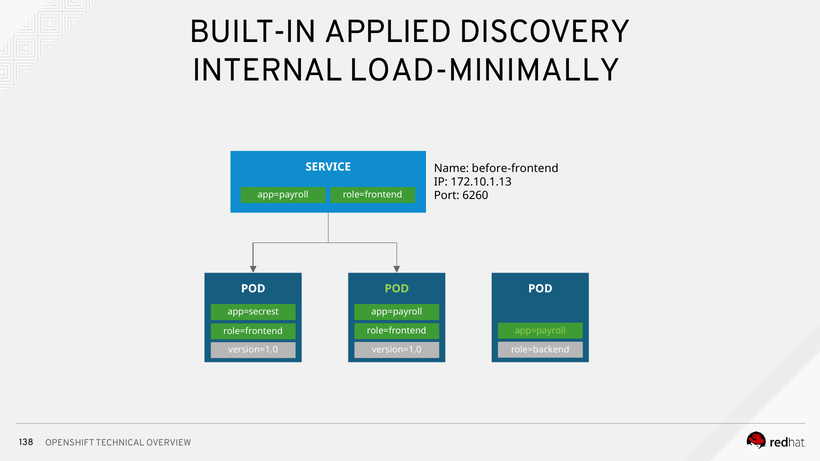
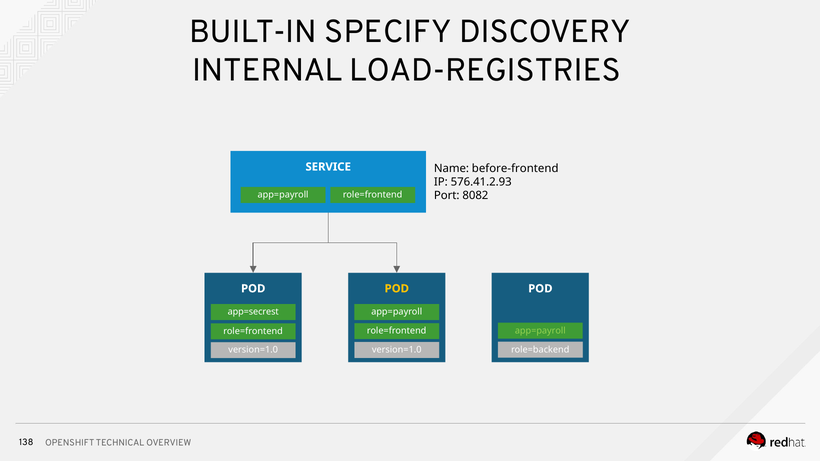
APPLIED: APPLIED -> SPECIFY (388, 32)
LOAD-MINIMALLY: LOAD-MINIMALLY -> LOAD-REGISTRIES (485, 70)
172.10.1.13: 172.10.1.13 -> 576.41.2.93 (481, 182)
6260: 6260 -> 8082 (475, 196)
POD colour: light green -> yellow (397, 289)
